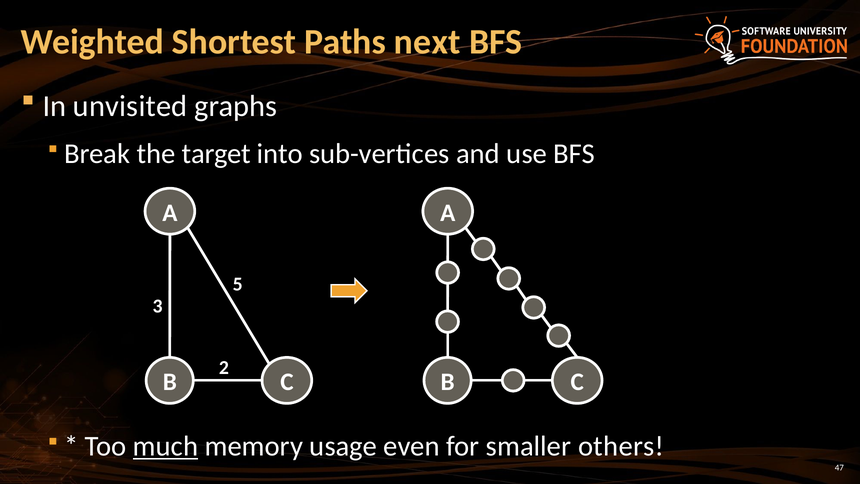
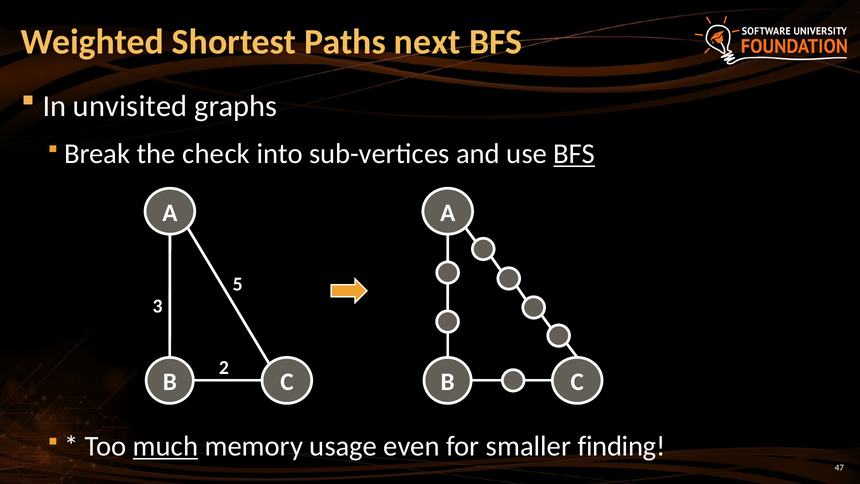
target: target -> check (216, 154)
BFS underline: none -> present (574, 154)
others: others -> finding (621, 446)
